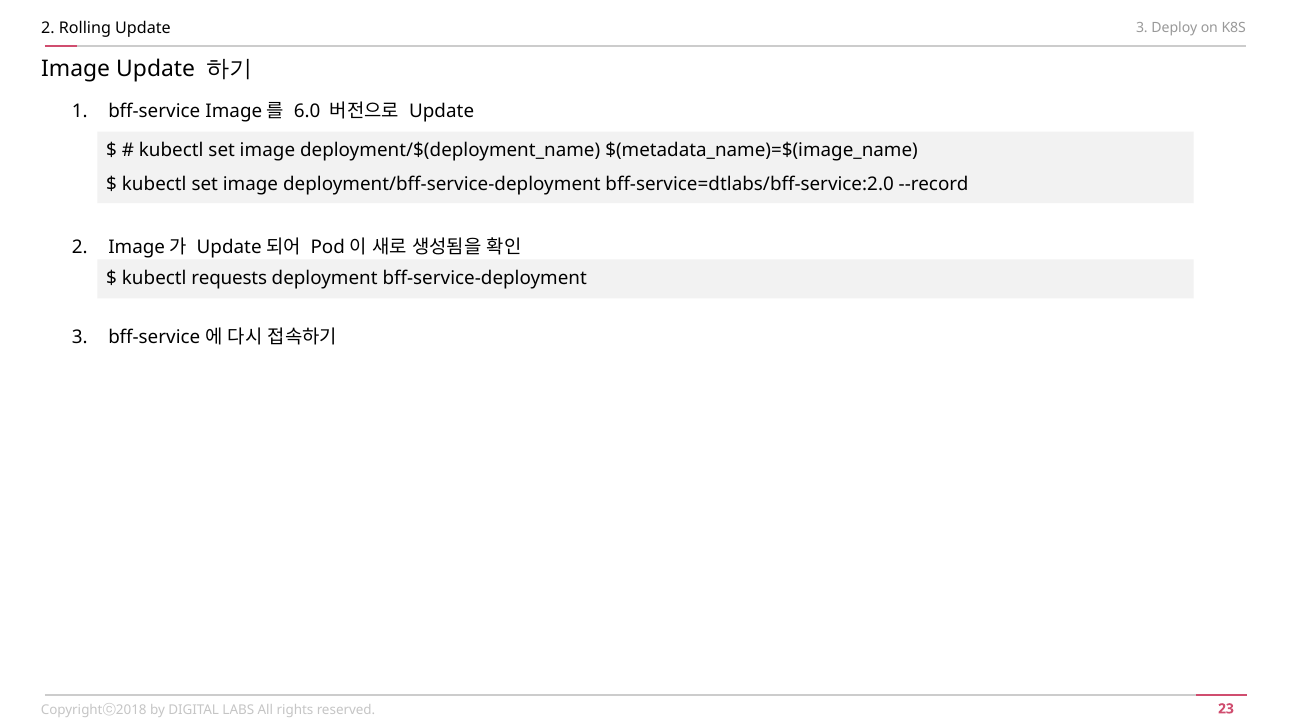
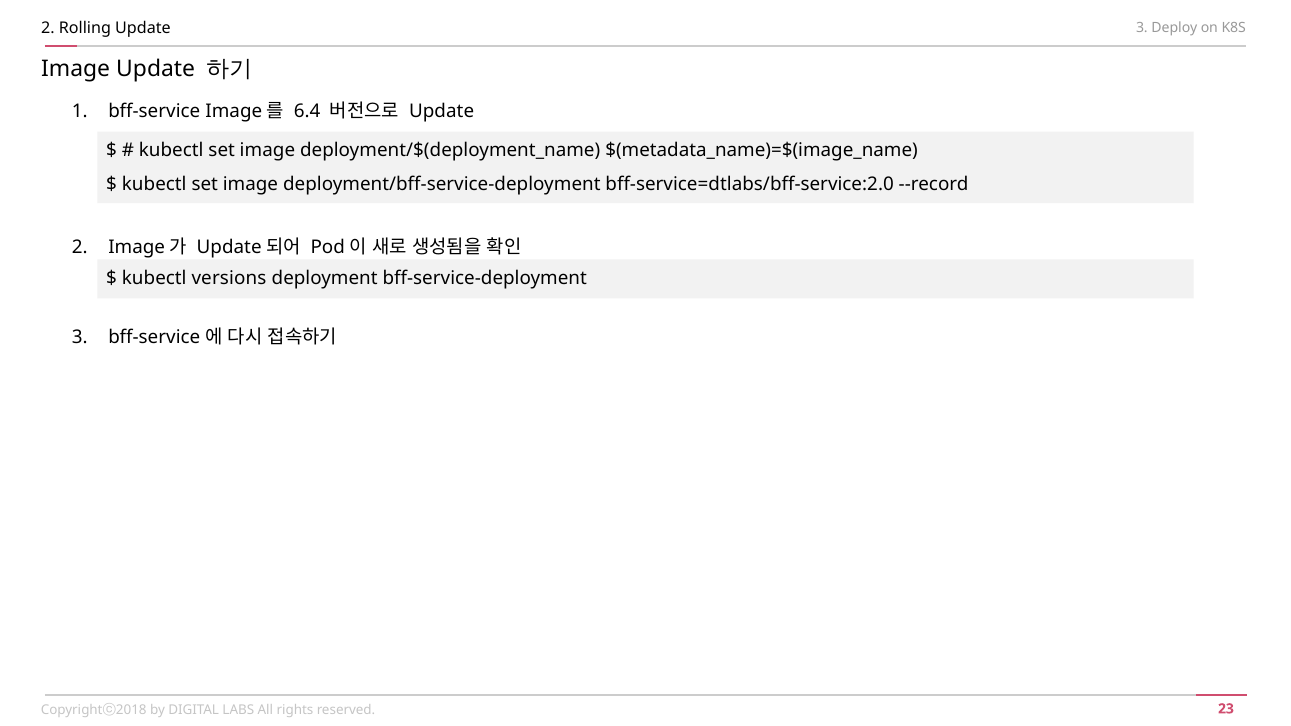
6.0: 6.0 -> 6.4 (307, 111)
requests: requests -> versions (229, 279)
